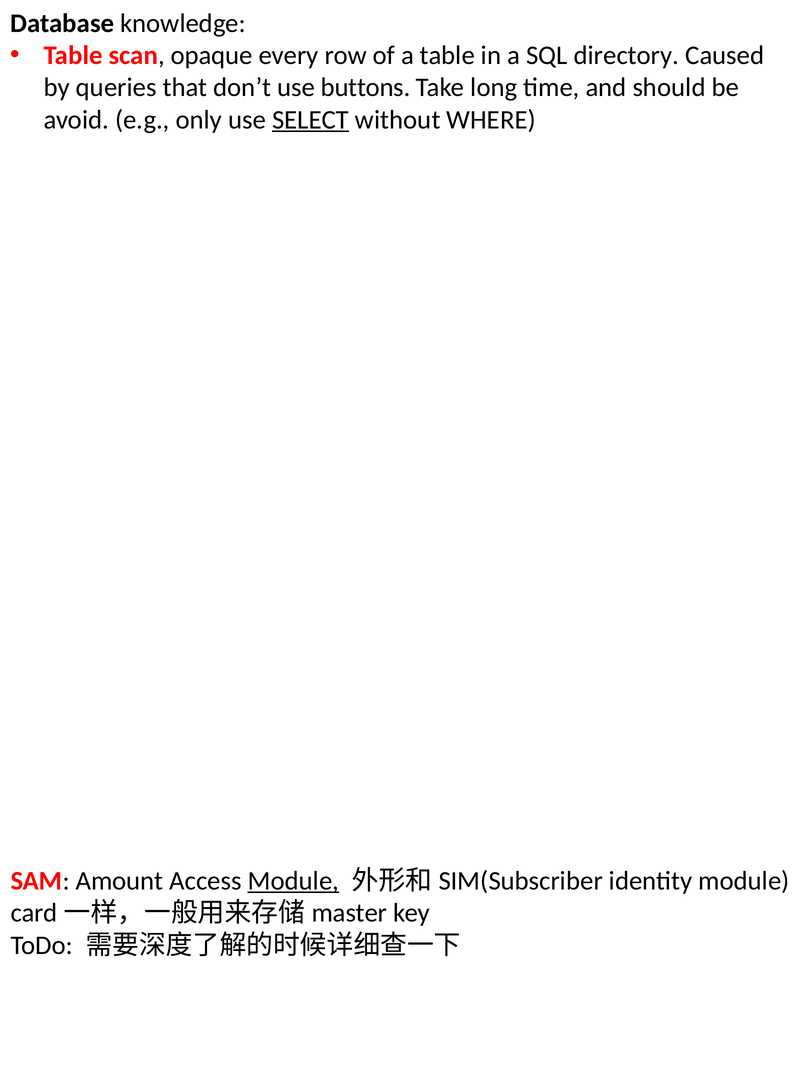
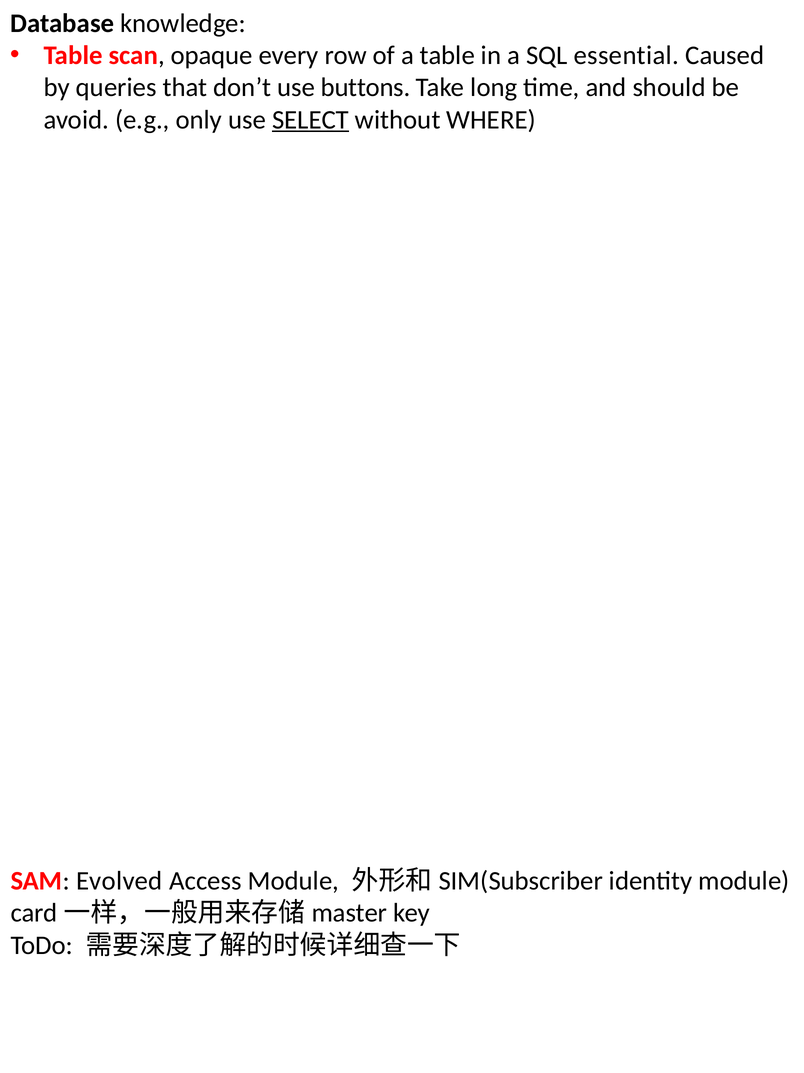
directory: directory -> essential (626, 55)
Amount: Amount -> Evolved (119, 880)
Module underline: present -> none (293, 880)
